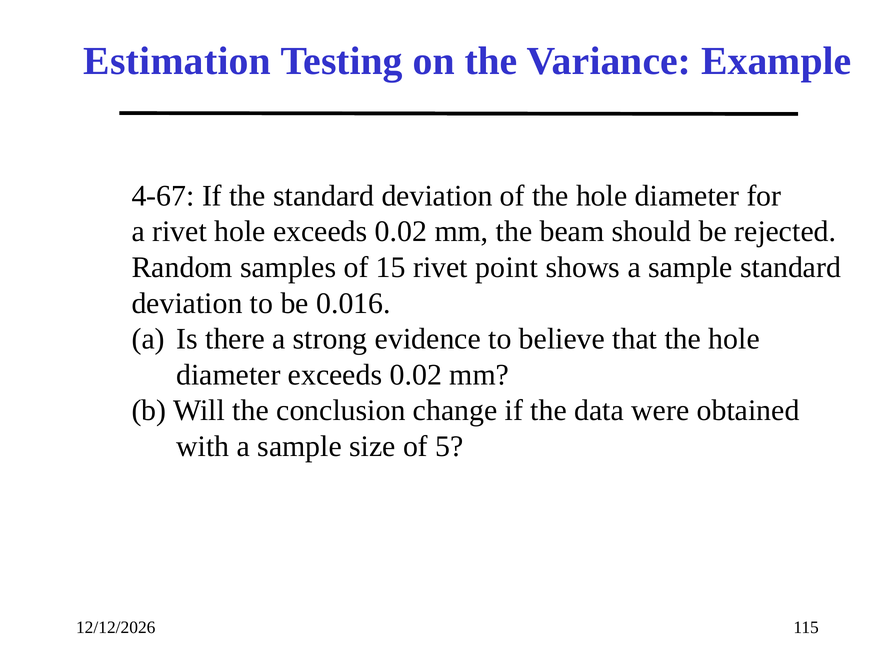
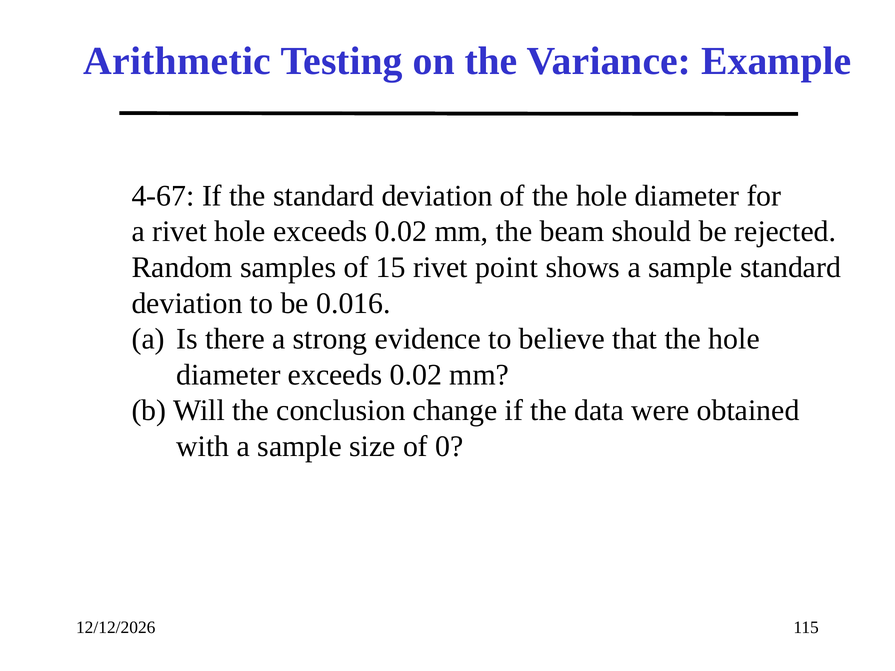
Estimation: Estimation -> Arithmetic (177, 61)
5: 5 -> 0 (449, 446)
